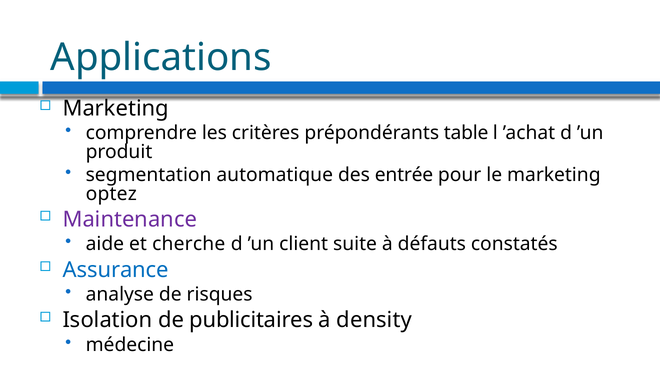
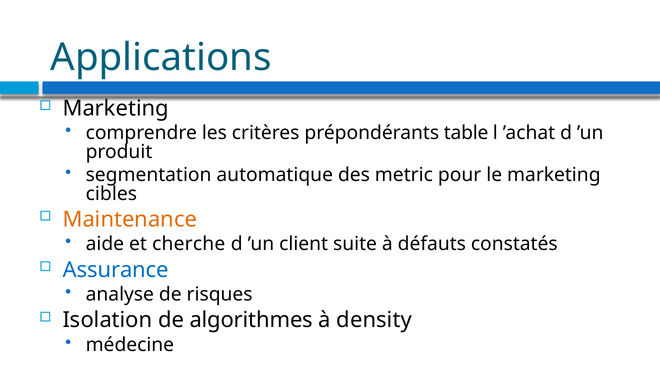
entrée: entrée -> metric (404, 175)
optez: optez -> cibles (111, 194)
Maintenance colour: purple -> orange (130, 220)
publicitaires: publicitaires -> algorithmes (251, 320)
